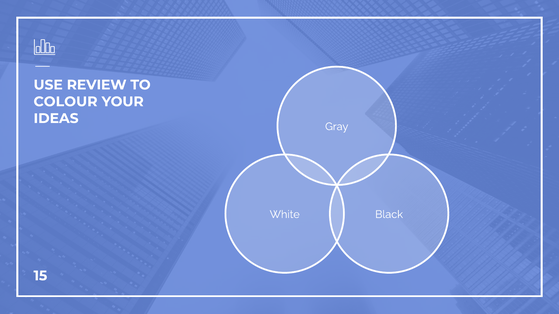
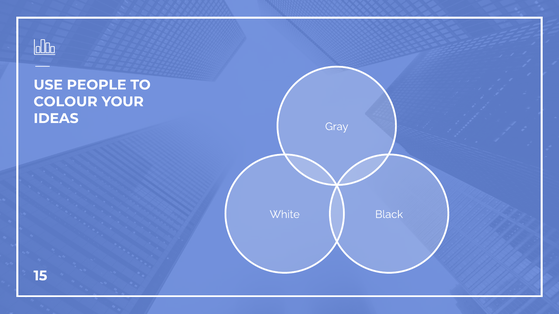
REVIEW: REVIEW -> PEOPLE (97, 85)
